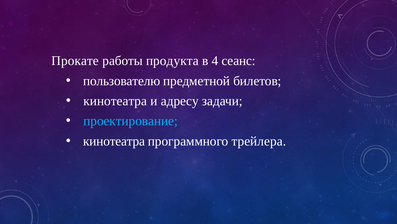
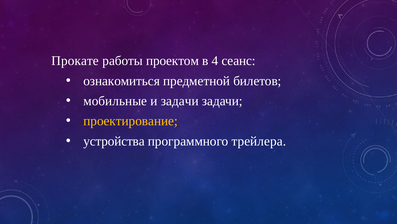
продукта: продукта -> проектом (172, 61)
пользователю: пользователю -> ознакомиться (122, 81)
кинотеатра: кинотеатра -> мобильные (115, 101)
и адресу: адресу -> задачи (180, 101)
проектирование colour: light blue -> yellow (131, 121)
кинотеатра: кинотеатра -> устройства (114, 141)
